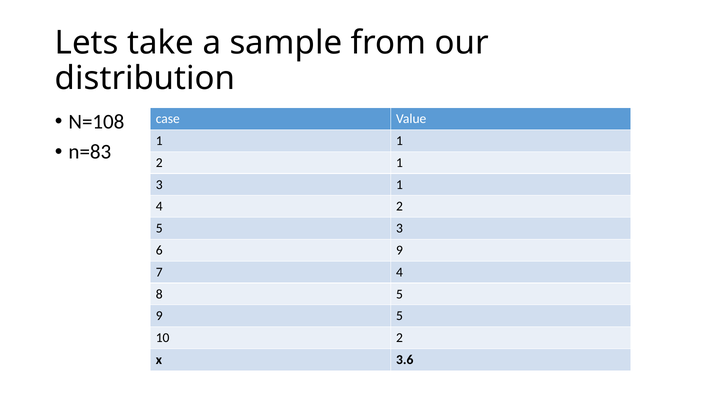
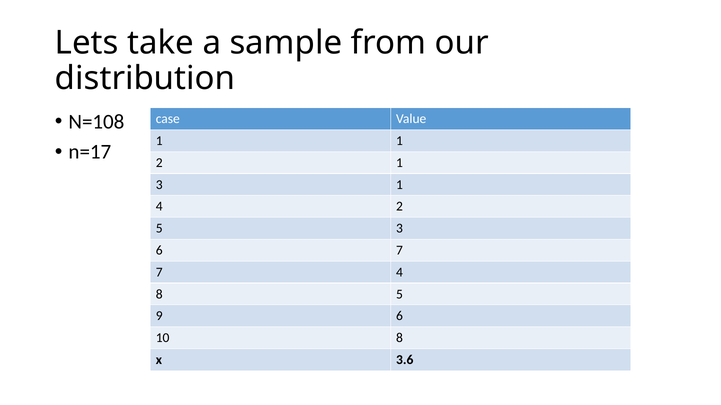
n=83: n=83 -> n=17 (90, 152)
6 9: 9 -> 7 (400, 251)
9 5: 5 -> 6 (400, 316)
10 2: 2 -> 8 (400, 338)
